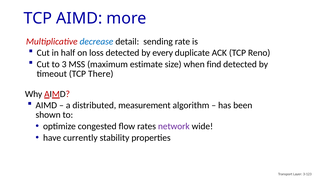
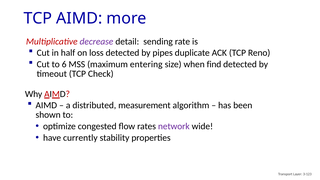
decrease colour: blue -> purple (96, 41)
every: every -> pipes (163, 53)
3: 3 -> 6 (64, 64)
estimate: estimate -> entering (146, 64)
There: There -> Check (101, 74)
